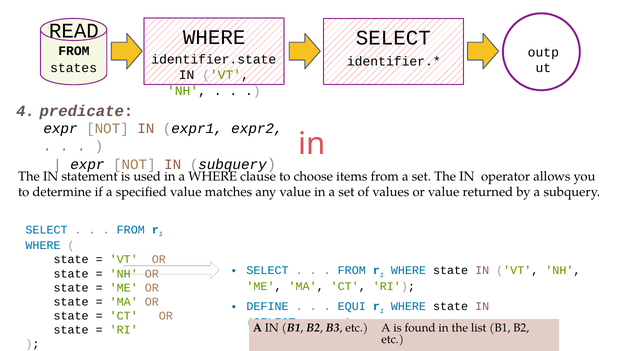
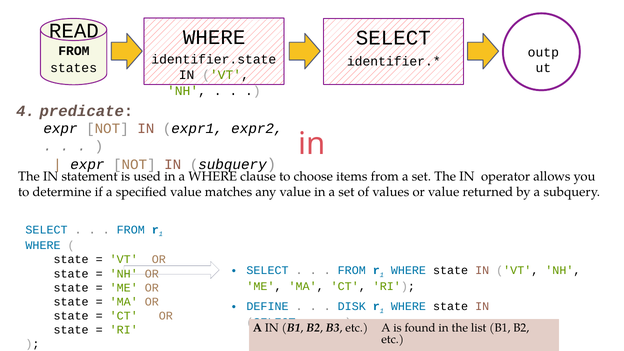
EQUI: EQUI -> DISK (352, 307)
